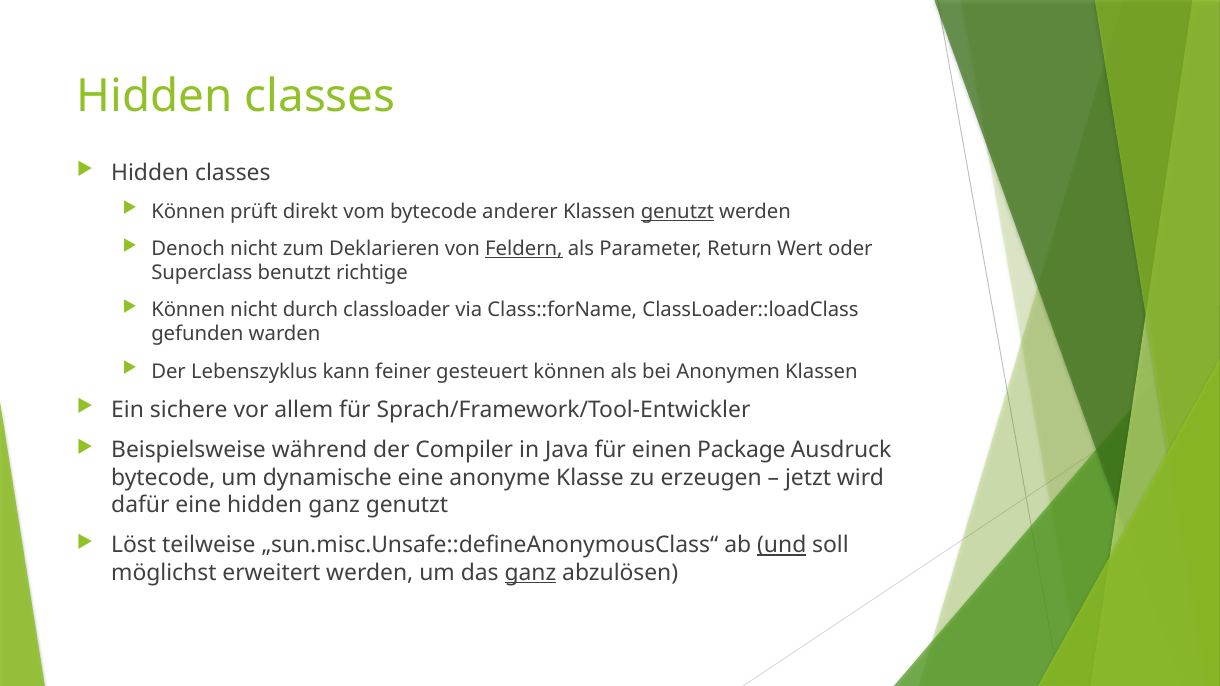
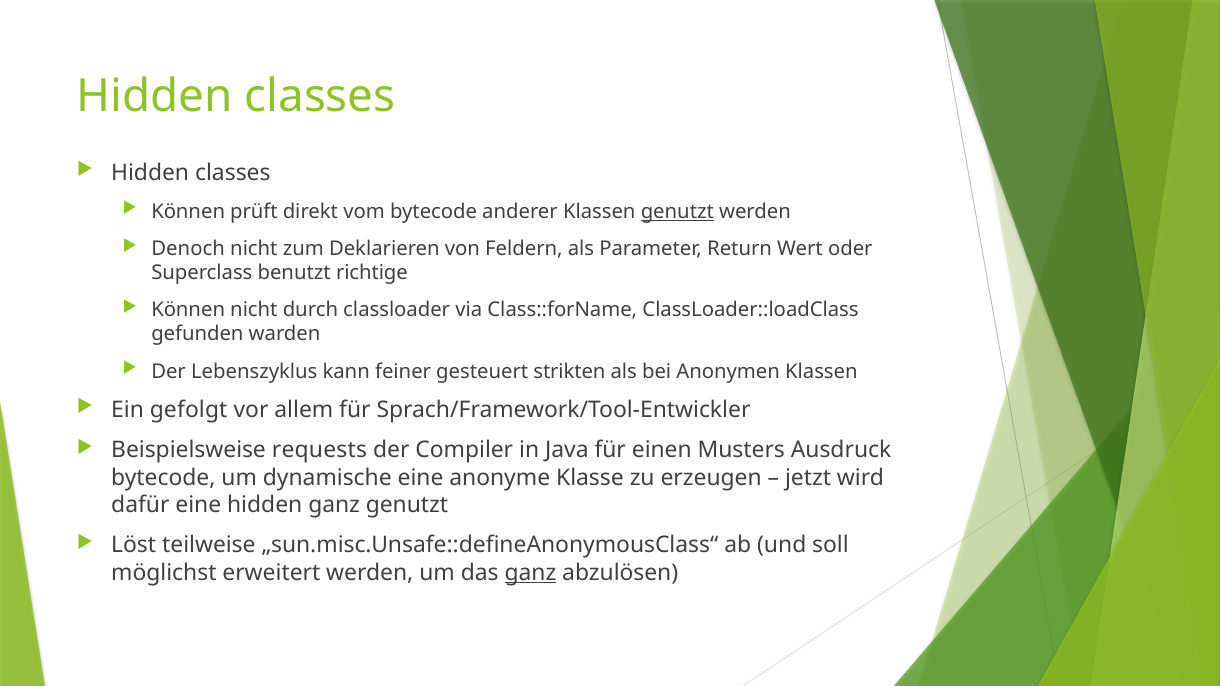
Feldern underline: present -> none (524, 249)
gesteuert können: können -> strikten (569, 371)
sichere: sichere -> gefolgt (189, 410)
während: während -> requests (319, 450)
Package: Package -> Musters (741, 450)
und underline: present -> none (782, 546)
